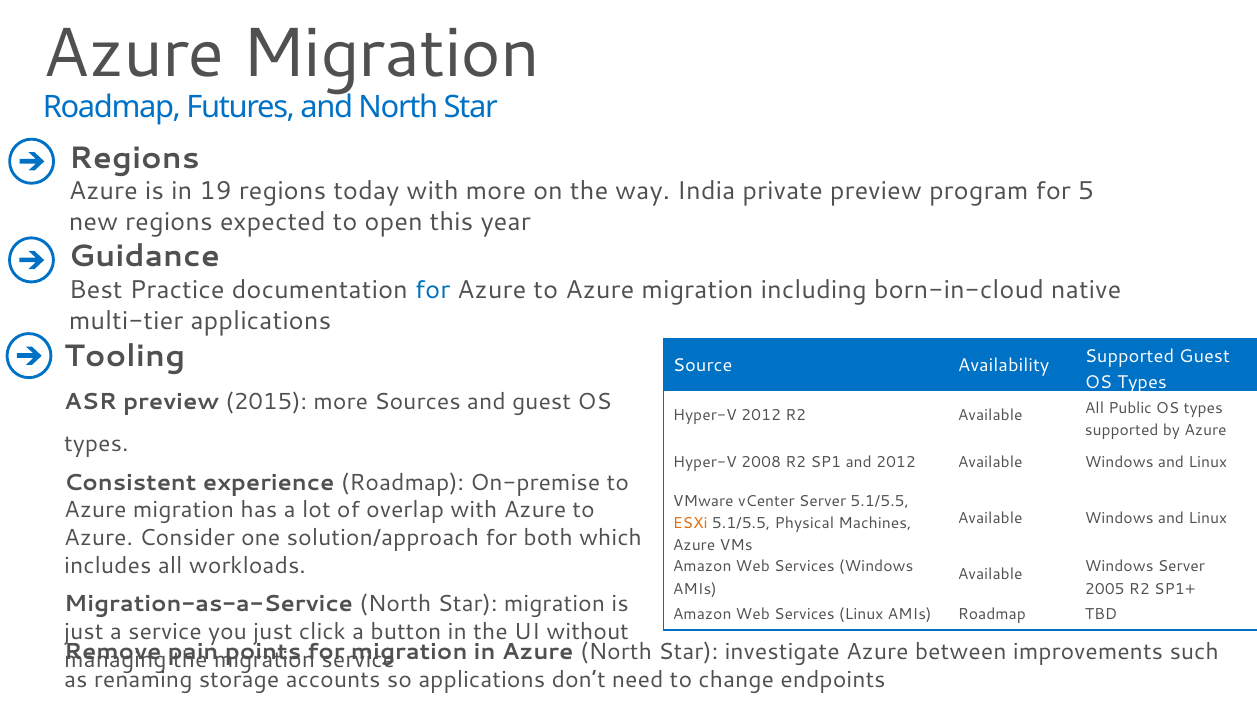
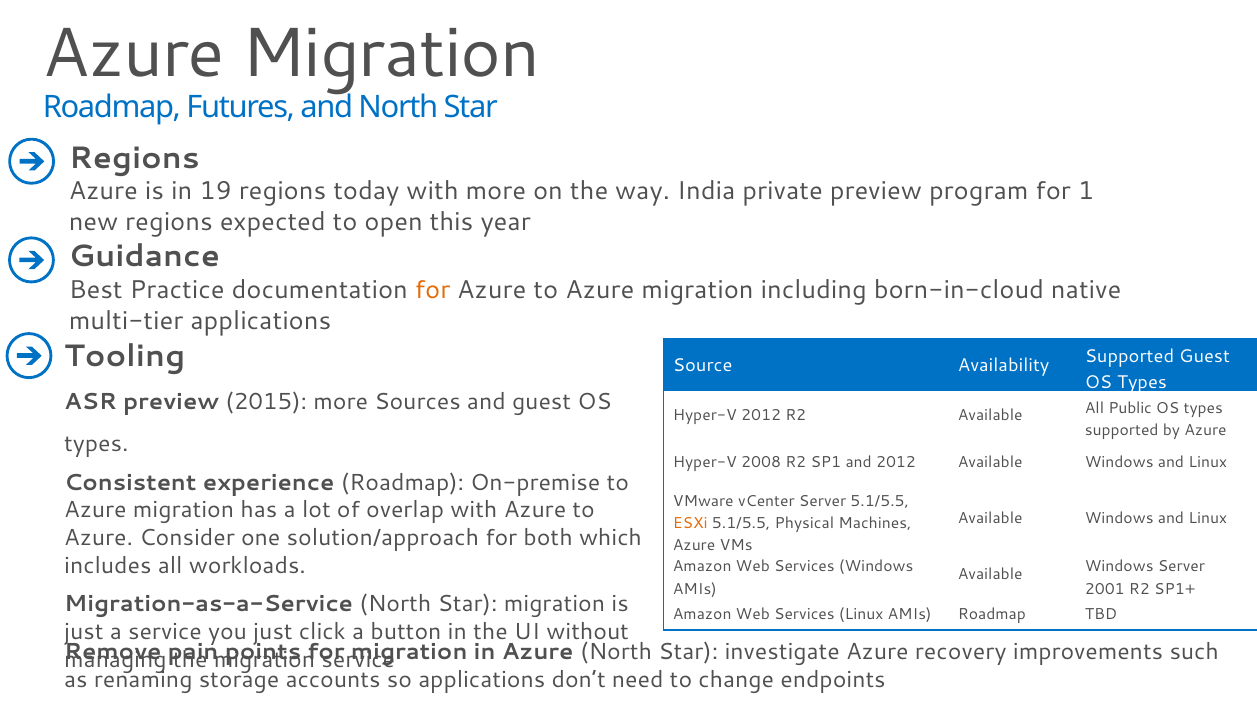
5: 5 -> 1 (1086, 191)
for colour: blue -> orange (433, 290)
2005: 2005 -> 2001 (1105, 589)
between: between -> recovery (961, 652)
